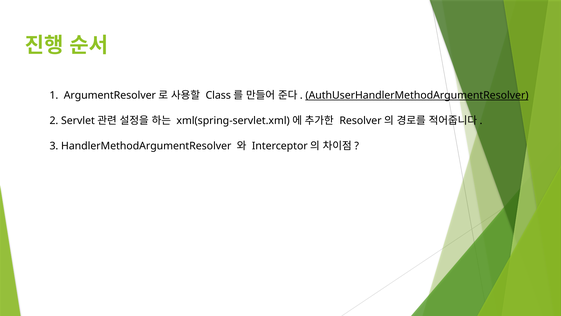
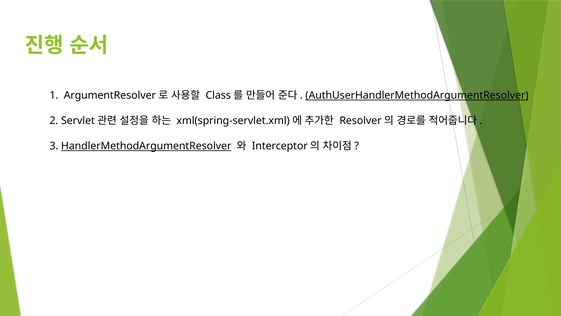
HandlerMethodArgumentResolver underline: none -> present (146, 146)
